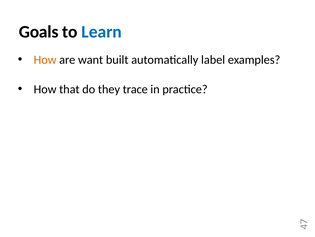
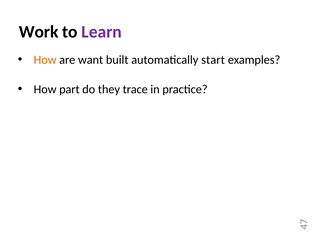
Goals: Goals -> Work (39, 32)
Learn colour: blue -> purple (102, 32)
label: label -> start (213, 60)
that: that -> part (69, 89)
